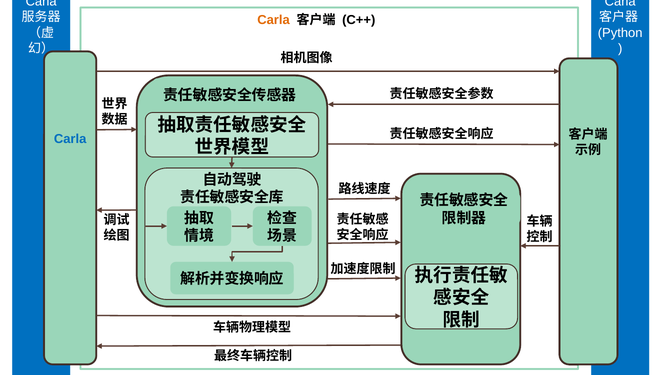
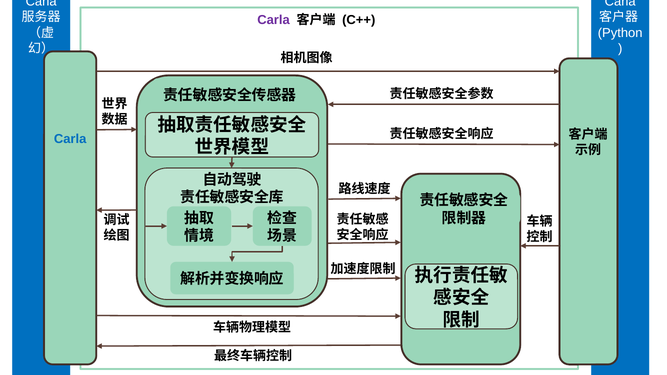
Carla colour: orange -> purple (274, 20)
